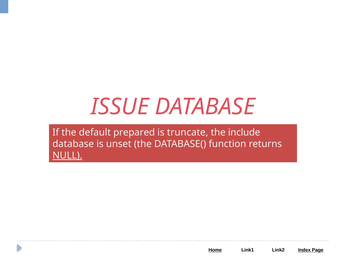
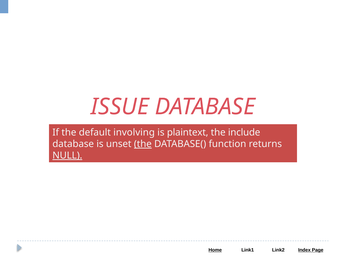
prepared: prepared -> involving (134, 132)
truncate: truncate -> plaintext (188, 132)
the underline: none -> present (143, 144)
